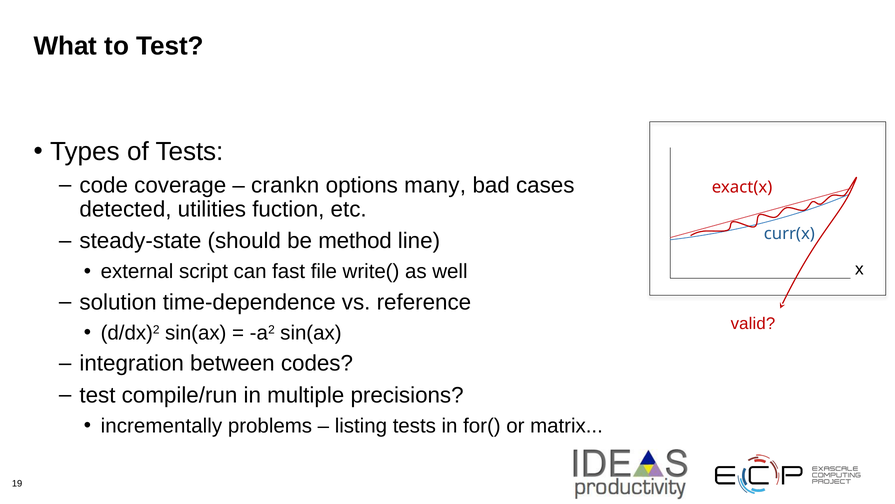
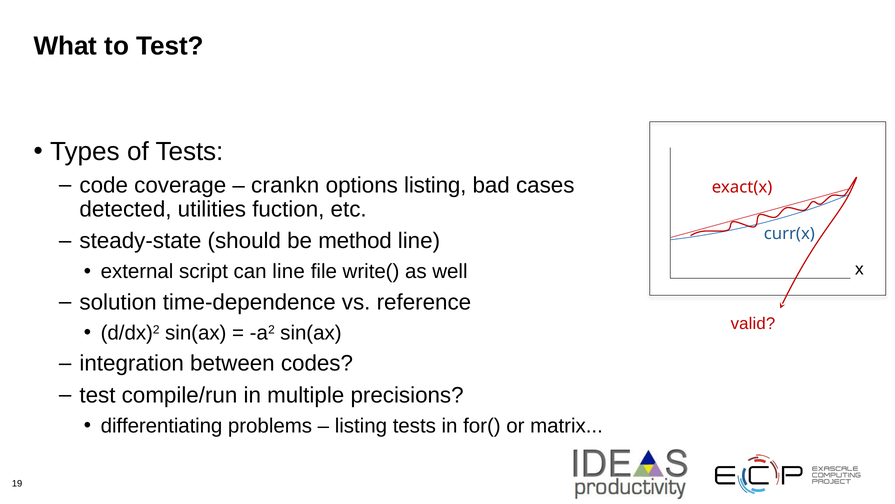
options many: many -> listing (435, 185)
can fast: fast -> line (289, 271)
incrementally: incrementally -> differentiating (162, 425)
